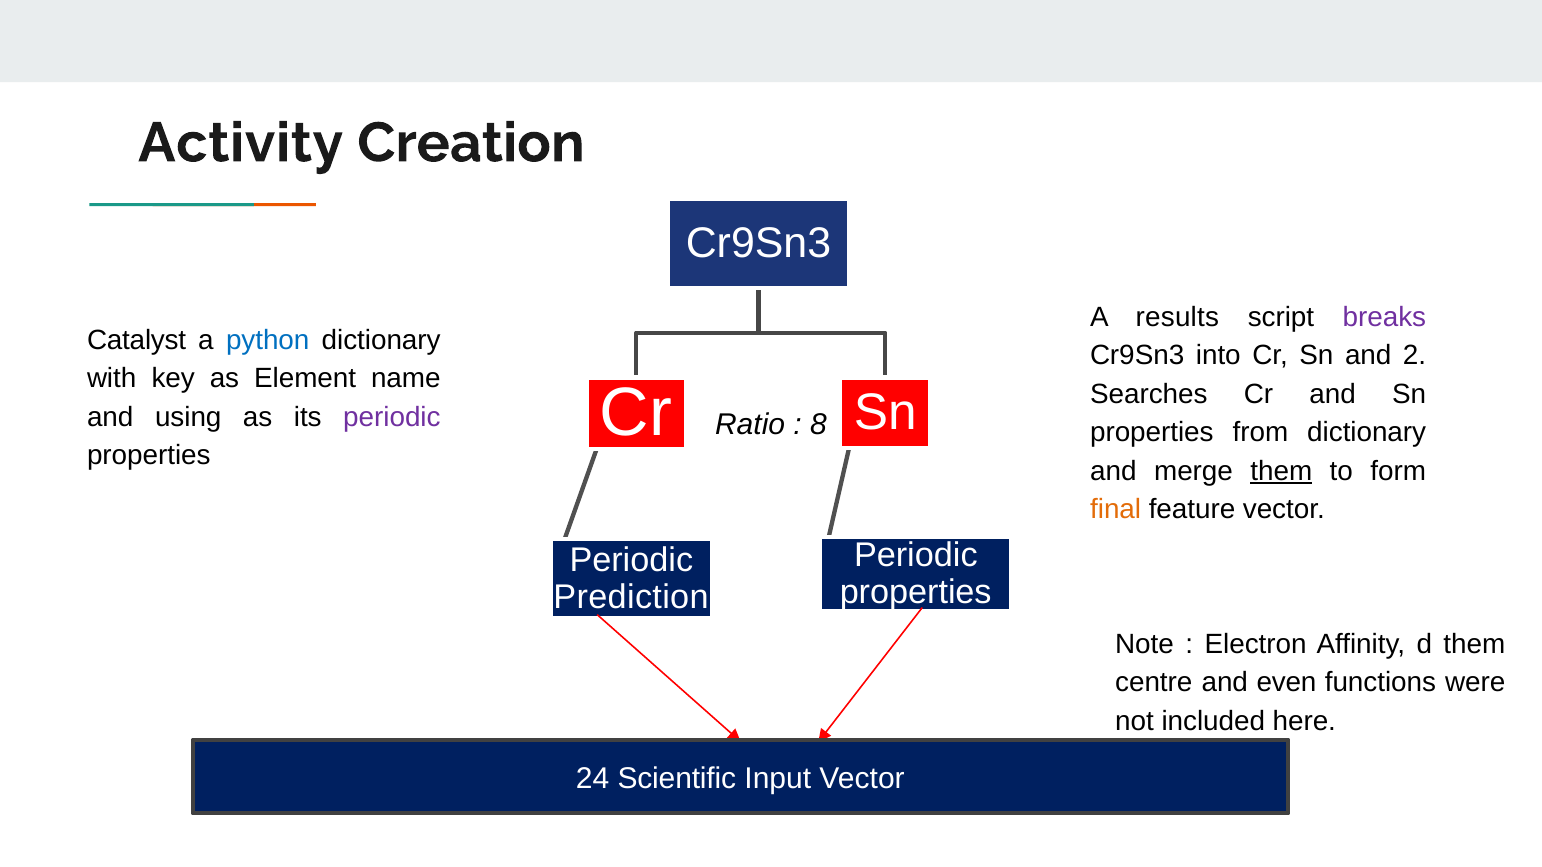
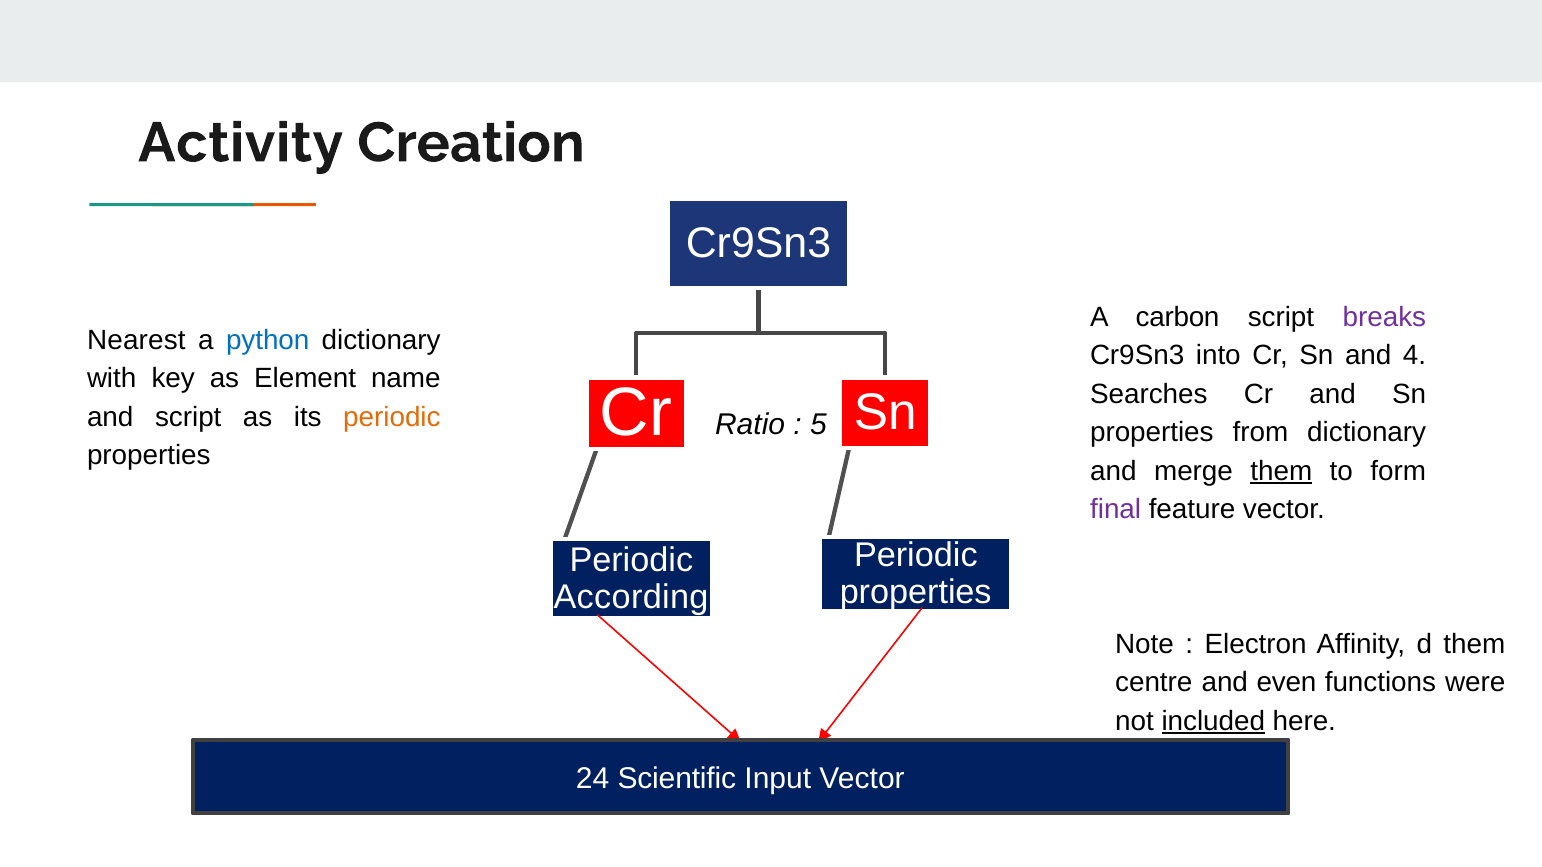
results: results -> carbon (1178, 317)
Catalyst: Catalyst -> Nearest (136, 340)
2: 2 -> 4 (1414, 356)
and using: using -> script (188, 417)
periodic colour: purple -> orange (392, 417)
8: 8 -> 5 (818, 425)
final colour: orange -> purple (1116, 510)
Prediction: Prediction -> According (631, 597)
included underline: none -> present (1213, 721)
